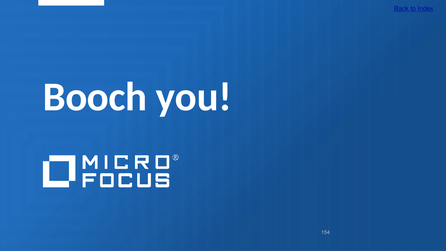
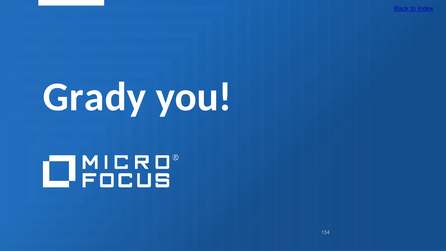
Booch: Booch -> Grady (95, 97)
